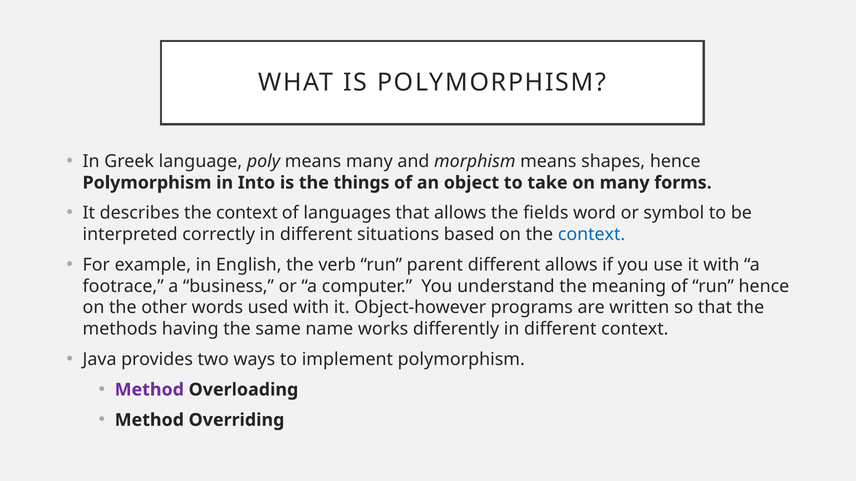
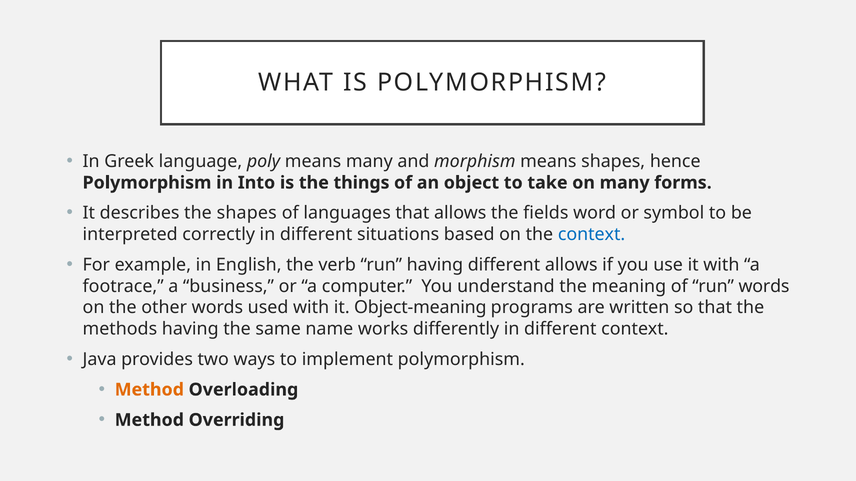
describes the context: context -> shapes (247, 213)
run parent: parent -> having (435, 265)
run hence: hence -> words (764, 286)
Object-however: Object-however -> Object-meaning (420, 308)
Method colour: purple -> orange (149, 390)
